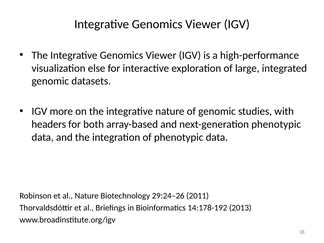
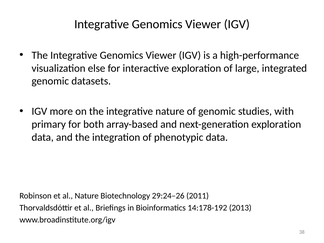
headers: headers -> primary (49, 124)
next-generation phenotypic: phenotypic -> exploration (276, 124)
